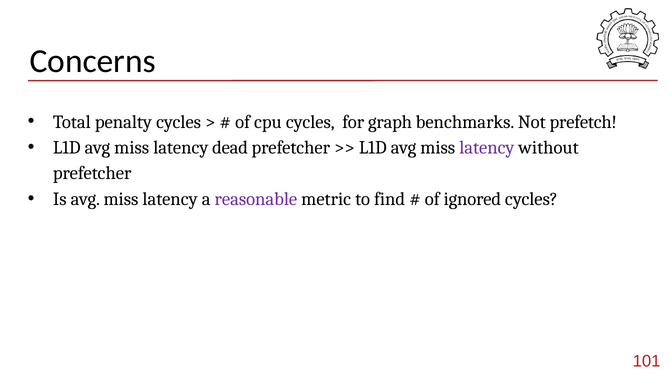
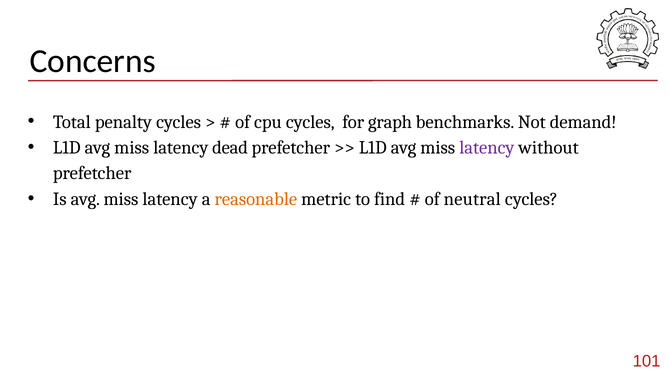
prefetch: prefetch -> demand (583, 122)
reasonable colour: purple -> orange (256, 199)
ignored: ignored -> neutral (472, 199)
